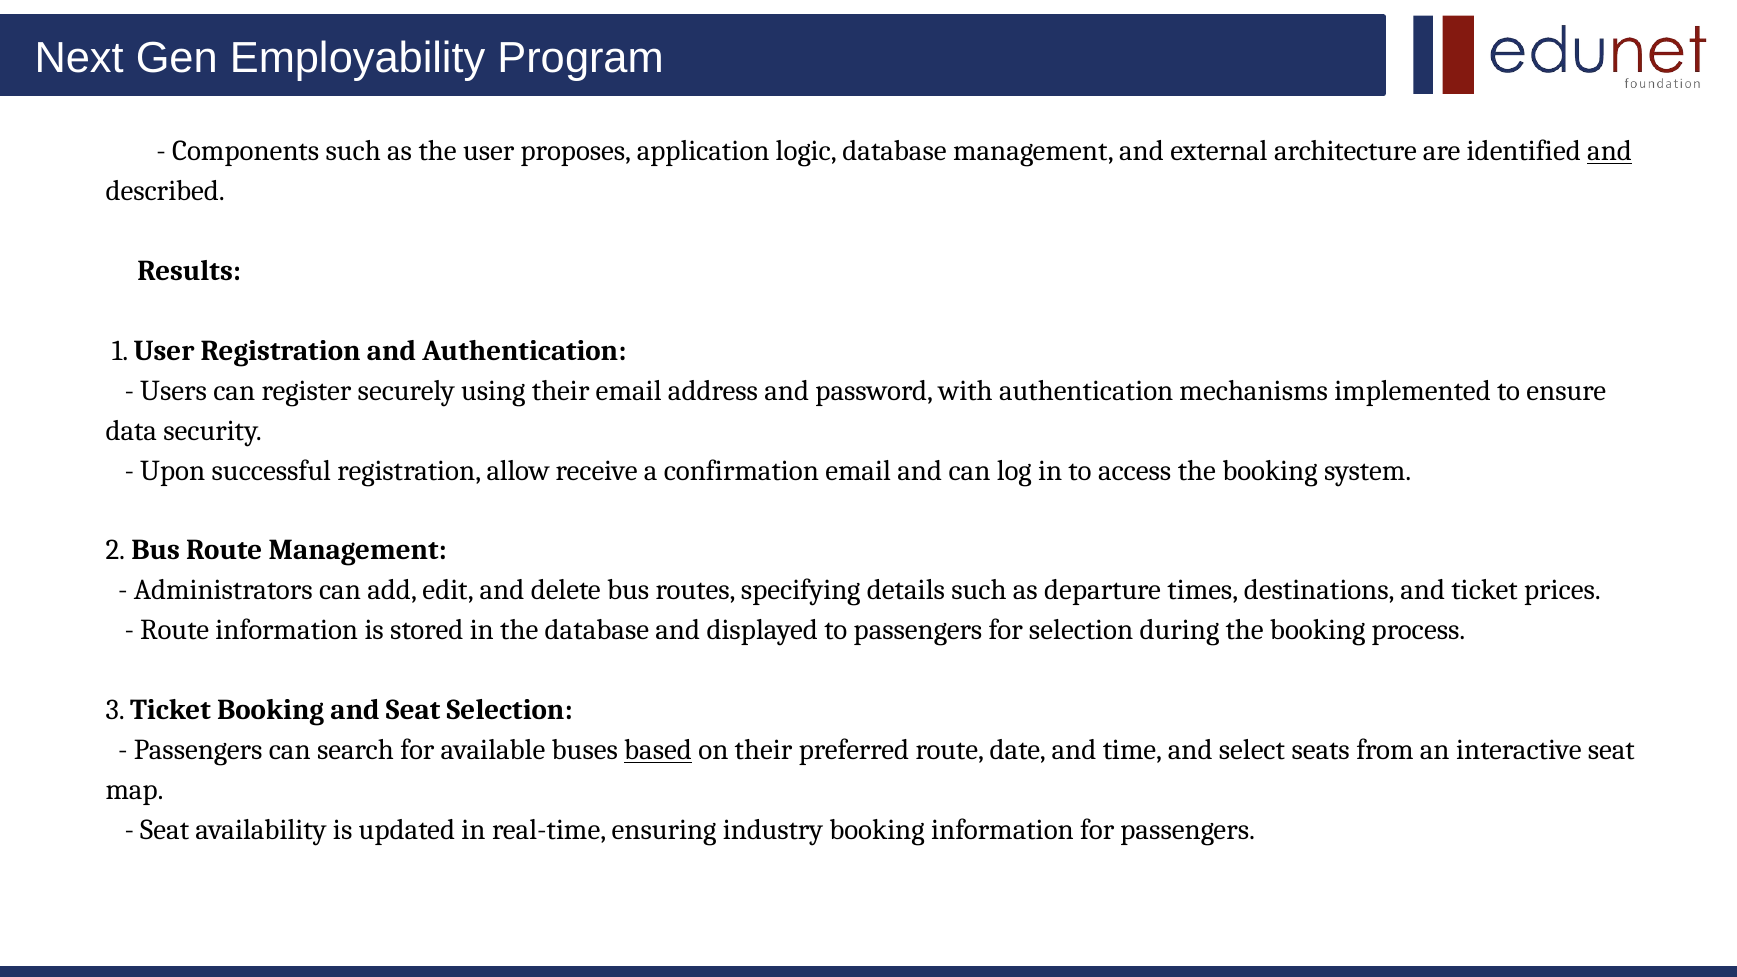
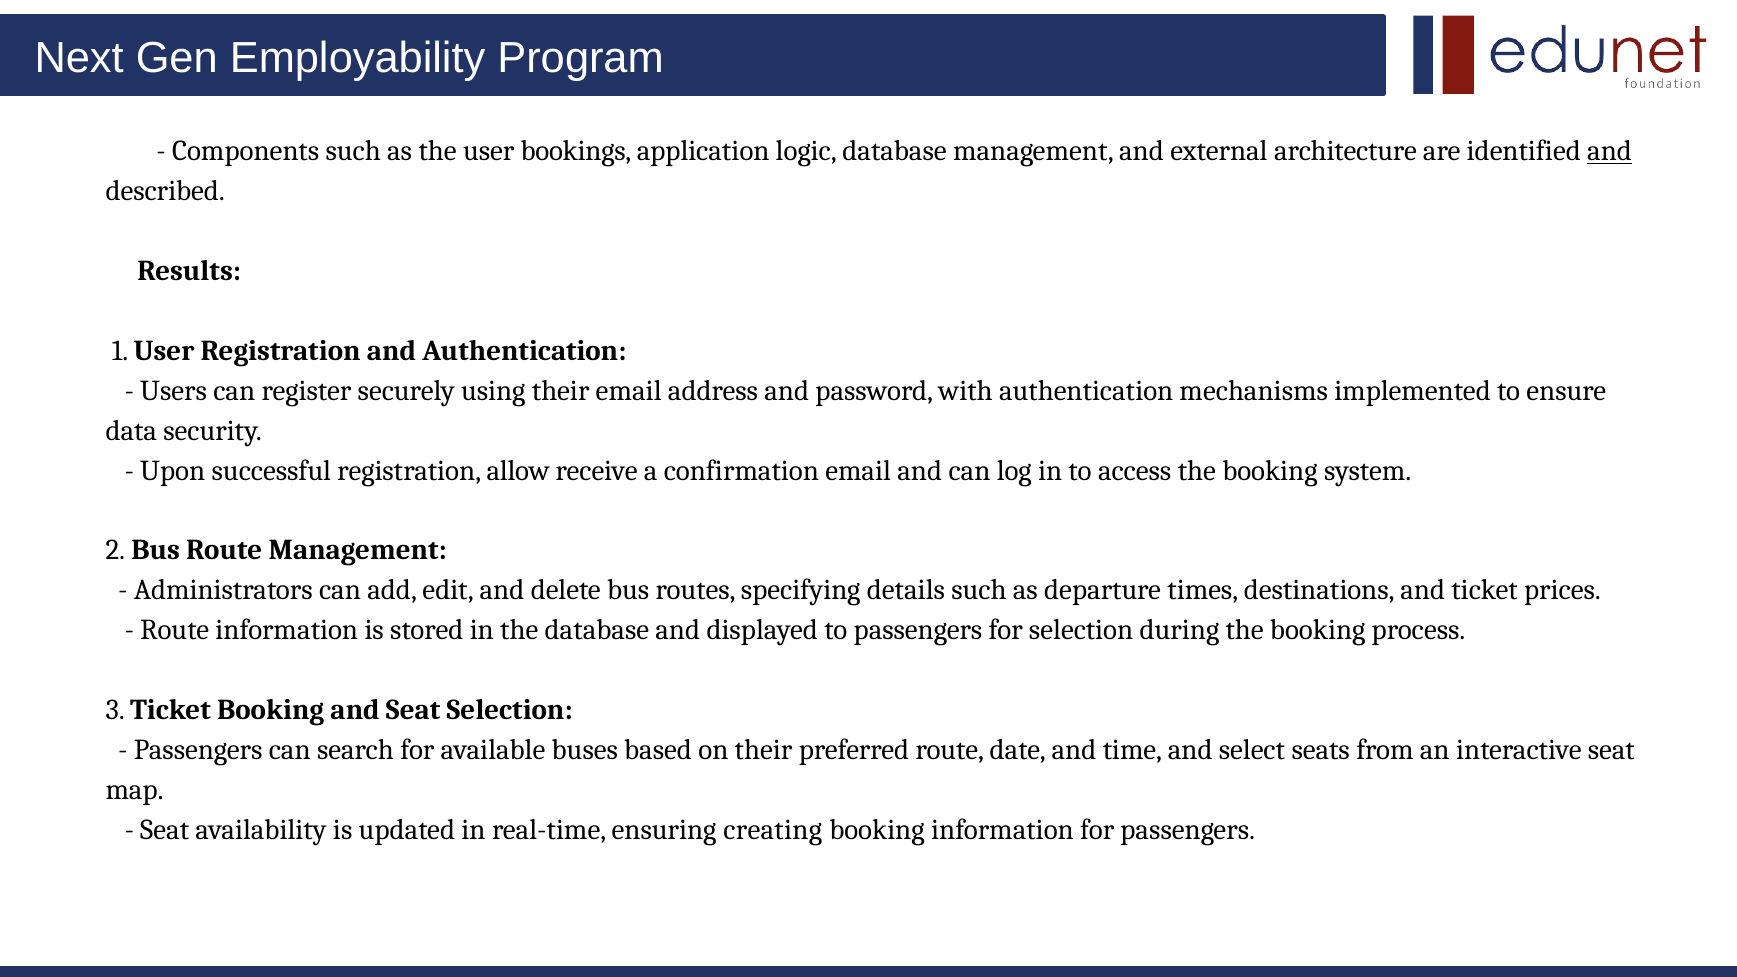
proposes: proposes -> bookings (576, 151)
based underline: present -> none (658, 750)
industry: industry -> creating (773, 830)
